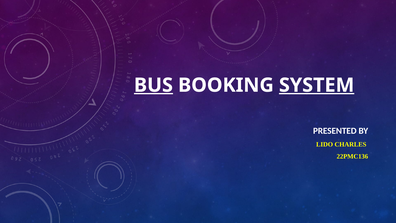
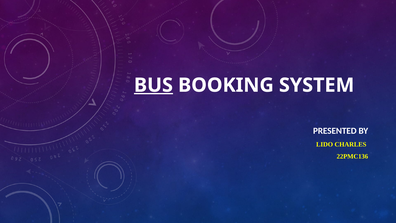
SYSTEM underline: present -> none (317, 85)
